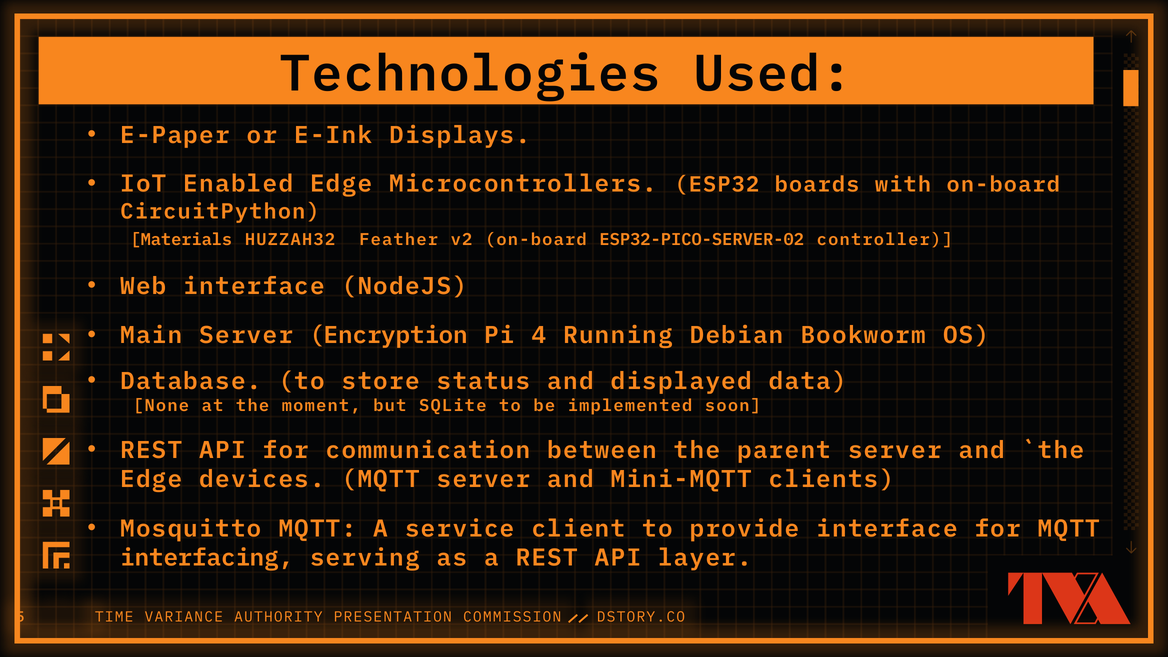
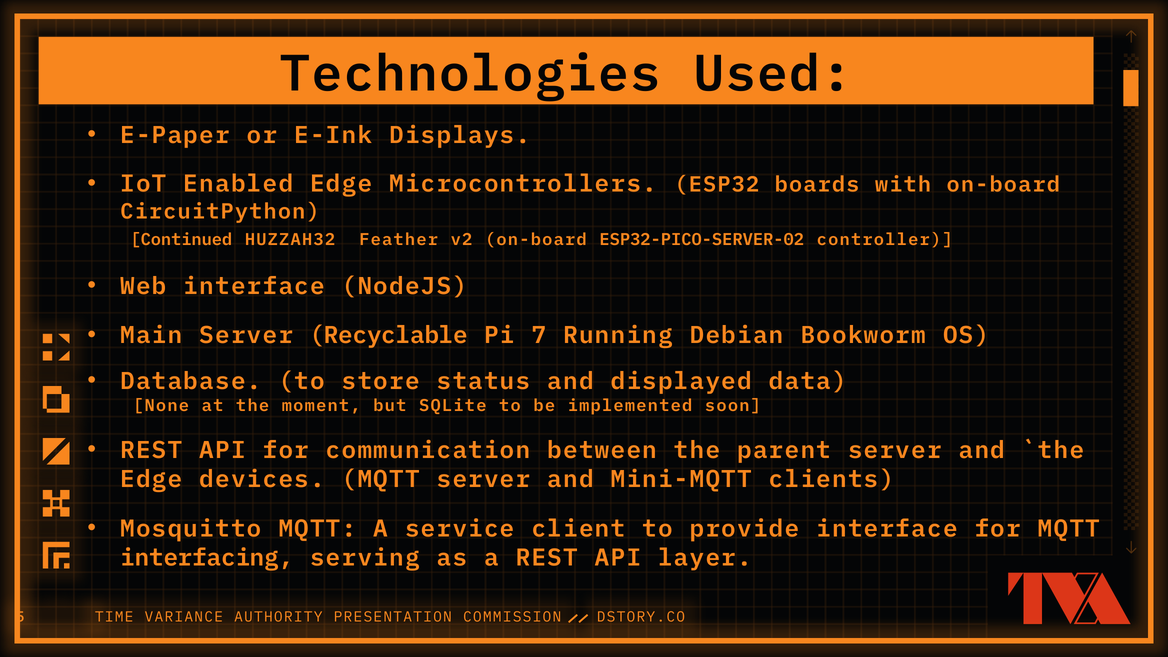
Materials: Materials -> Continued (181, 239)
Encryption: Encryption -> Recyclable (389, 335)
4: 4 -> 7 (539, 335)
